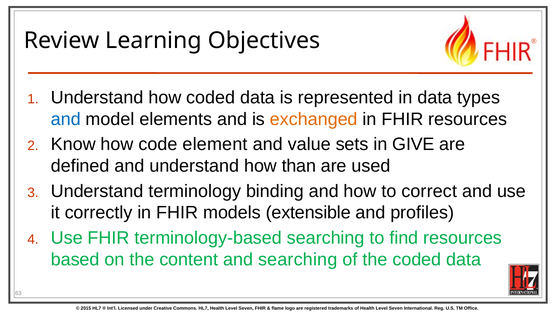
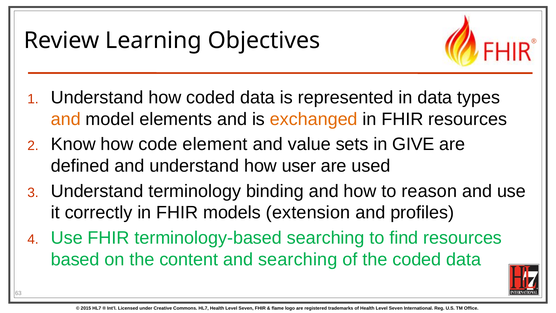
and colour: blue -> orange (66, 119)
than: than -> user (299, 166)
correct: correct -> reason (429, 191)
extensible: extensible -> extension (308, 212)
